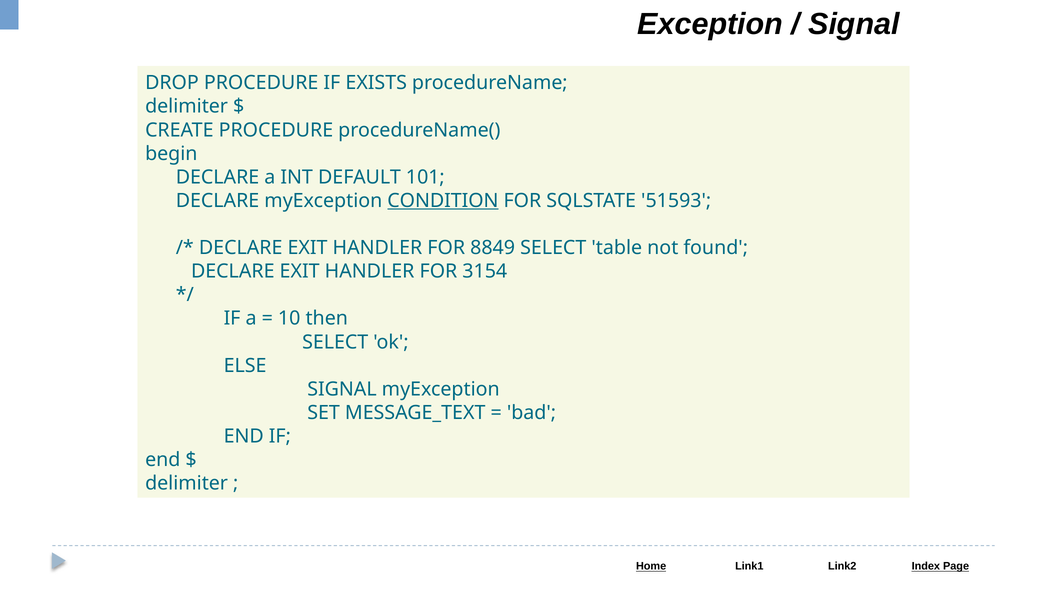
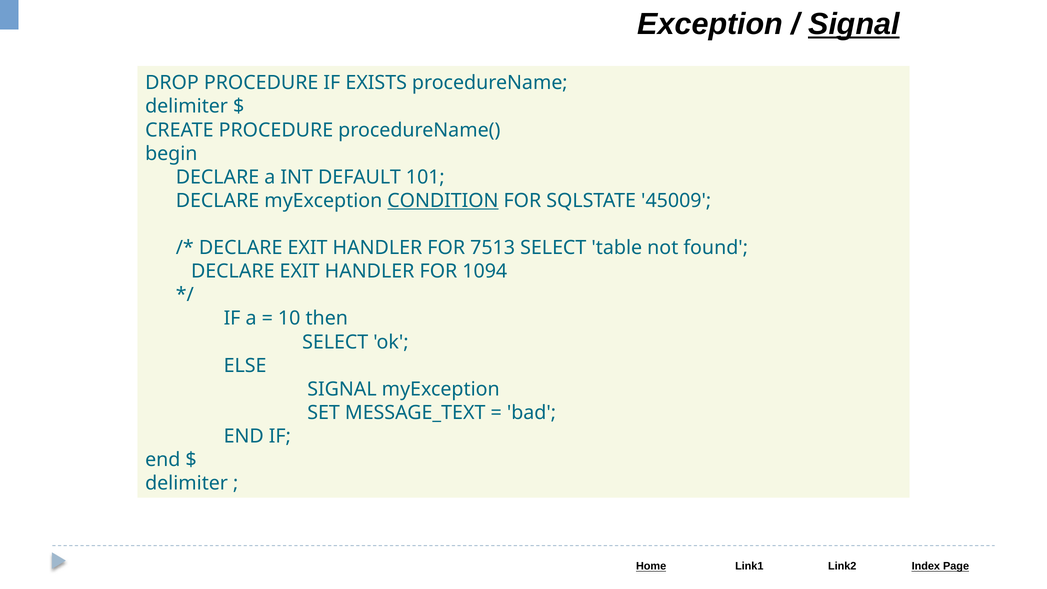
Signal underline: none -> present (854, 24)
51593: 51593 -> 45009 (676, 201)
8849: 8849 -> 7513 (493, 248)
3154: 3154 -> 1094 (485, 271)
